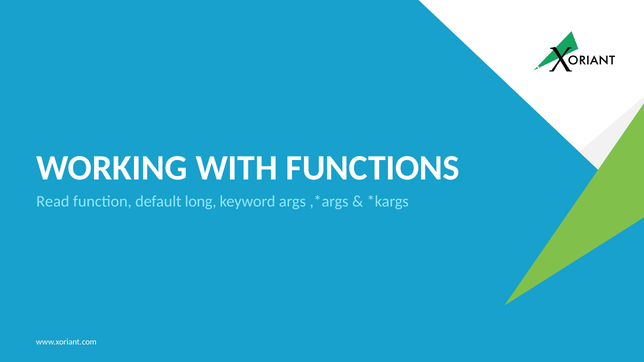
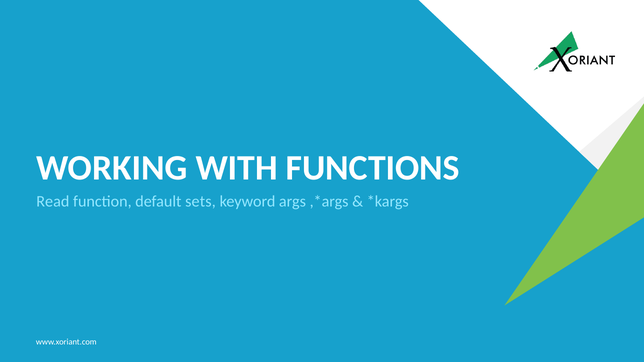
long: long -> sets (200, 201)
